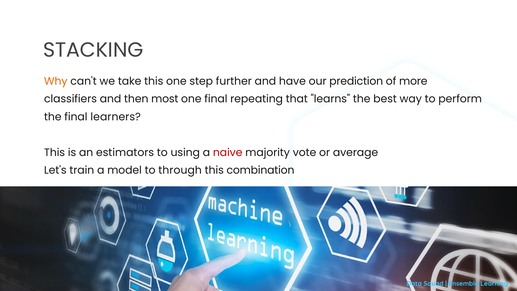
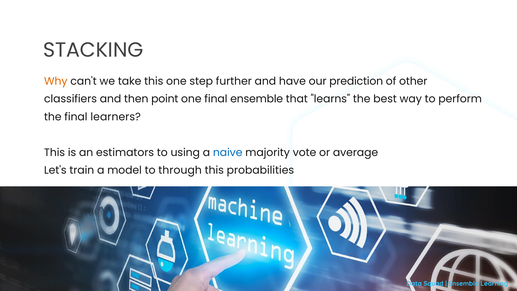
more: more -> other (413, 81)
most: most -> point (165, 99)
final repeating: repeating -> ensemble (257, 99)
naive colour: red -> blue (228, 152)
combination: combination -> probabilities (260, 170)
